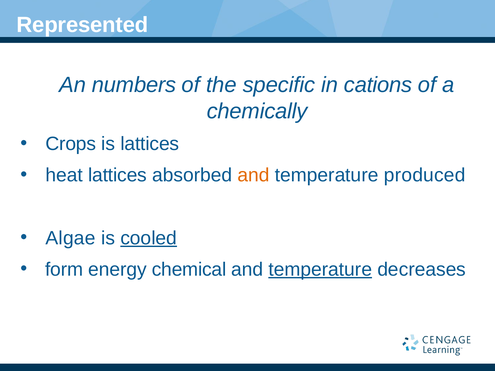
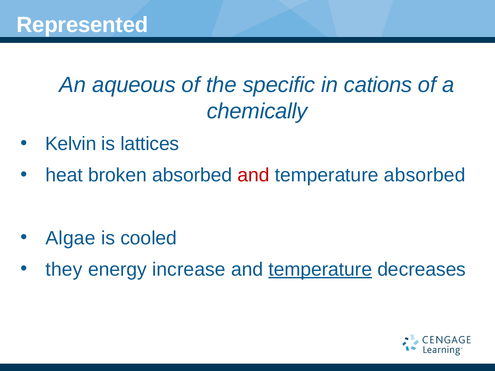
numbers: numbers -> aqueous (134, 85)
Crops: Crops -> Kelvin (71, 144)
heat lattices: lattices -> broken (117, 175)
and colour: orange -> red (254, 175)
temperature produced: produced -> absorbed (425, 175)
cooled underline: present -> none (149, 238)
form: form -> they (64, 270)
chemical: chemical -> increase (189, 270)
